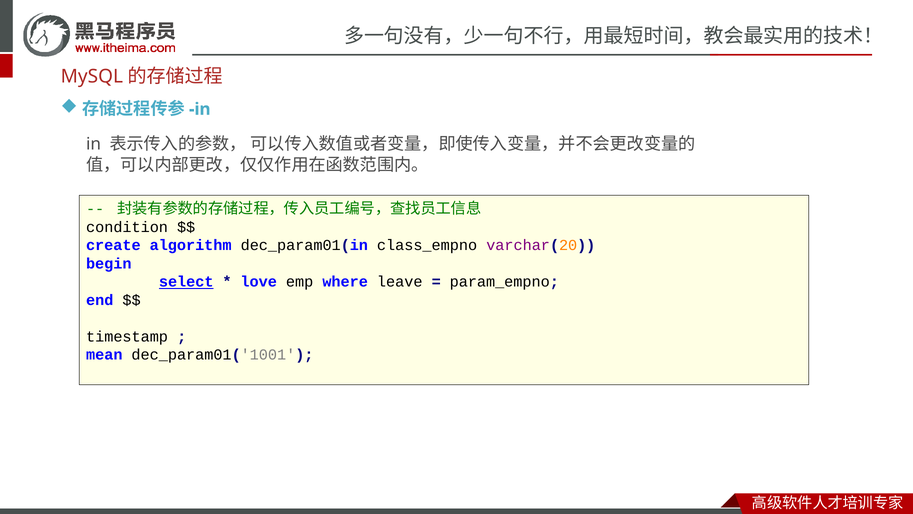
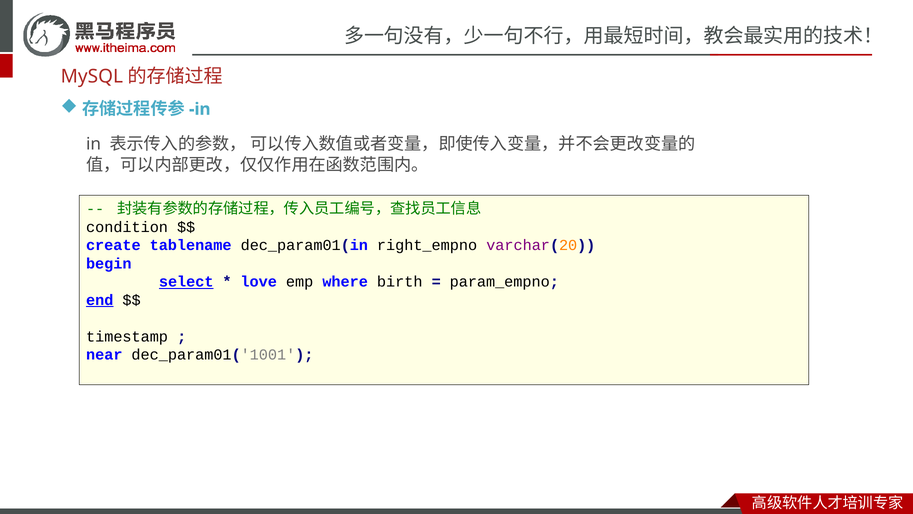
algorithm: algorithm -> tablename (191, 245)
class_empno: class_empno -> right_empno (427, 245)
leave: leave -> birth (400, 282)
end underline: none -> present (100, 300)
mean: mean -> near (104, 355)
